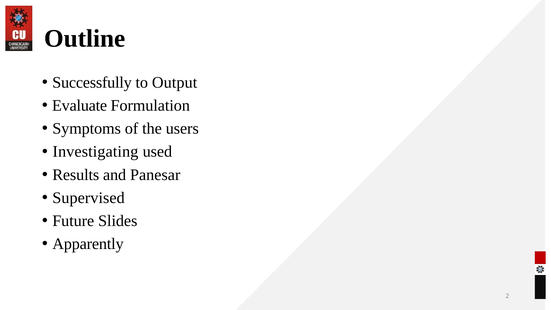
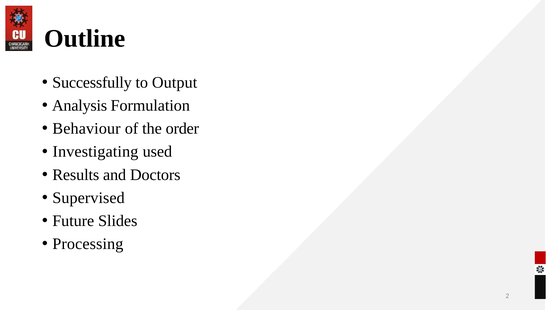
Evaluate: Evaluate -> Analysis (80, 105)
Symptoms: Symptoms -> Behaviour (87, 129)
users: users -> order (182, 129)
Panesar: Panesar -> Doctors (155, 175)
Apparently: Apparently -> Processing (88, 244)
